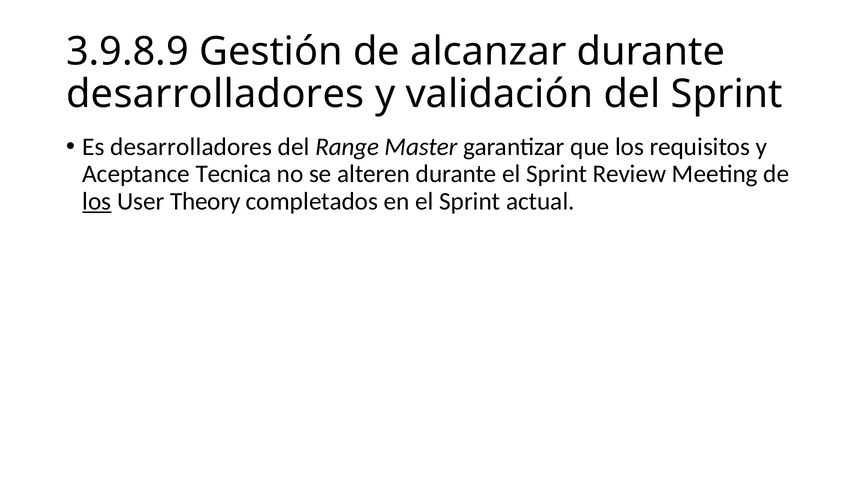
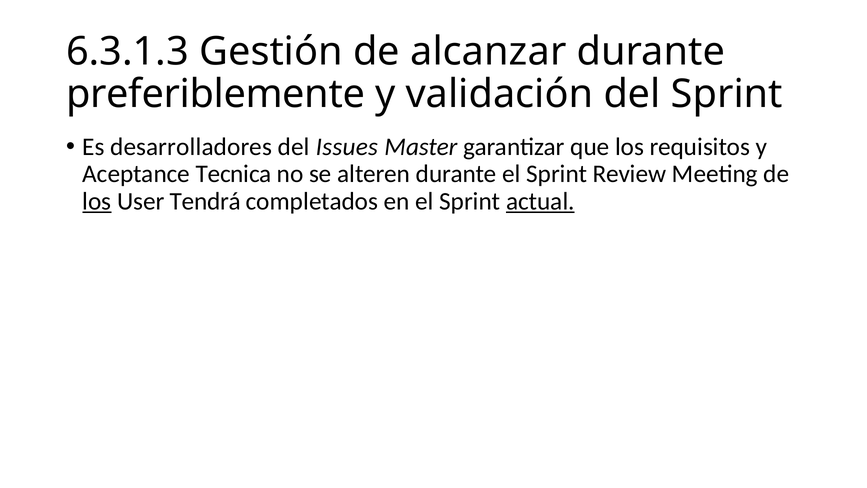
3.9.8.9: 3.9.8.9 -> 6.3.1.3 (127, 51)
desarrolladores: desarrolladores -> preferiblemente (216, 94)
Range: Range -> Issues (347, 147)
Theory: Theory -> Tendrá (205, 201)
actual underline: none -> present (540, 201)
